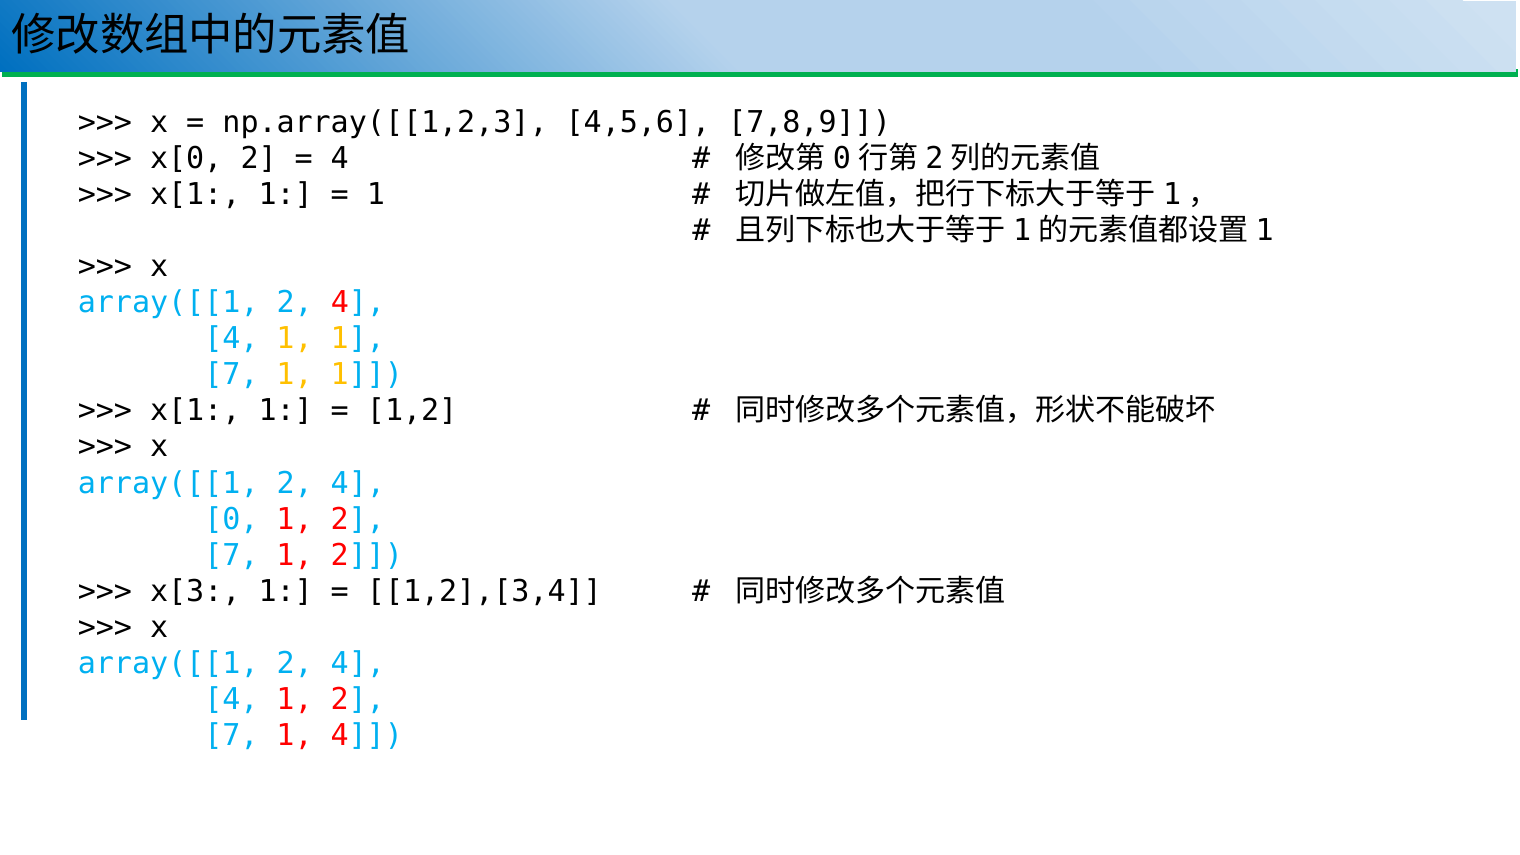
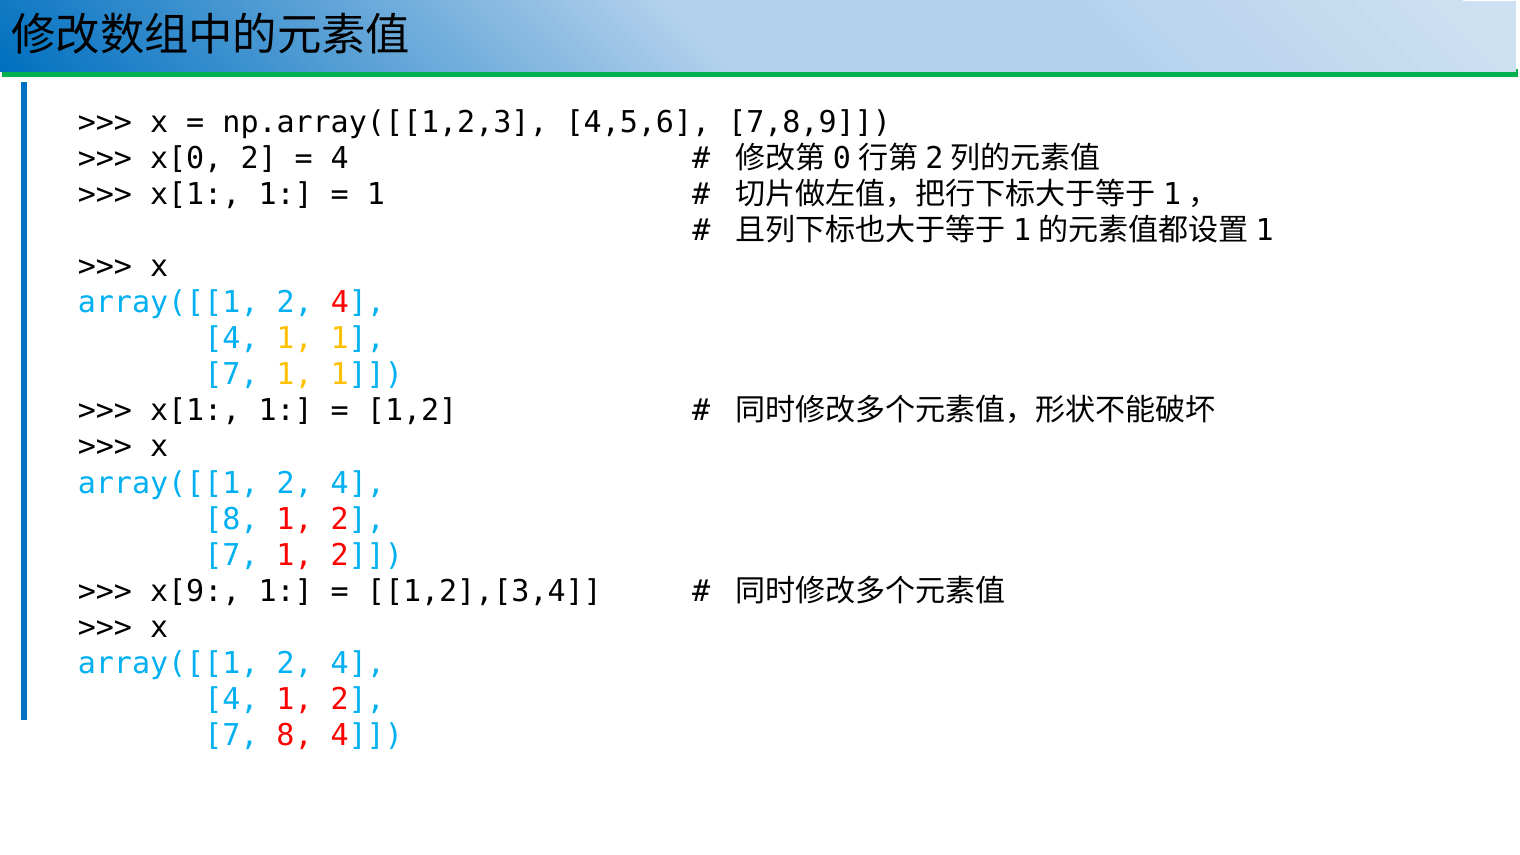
0: 0 -> 8 (231, 519)
x[3: x[3 -> x[9 (195, 591)
1: 1 -> 8 (295, 736)
